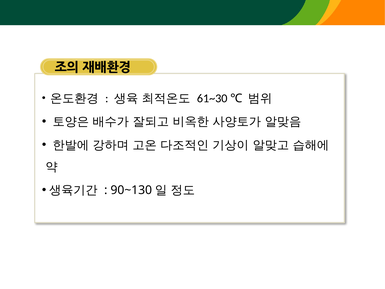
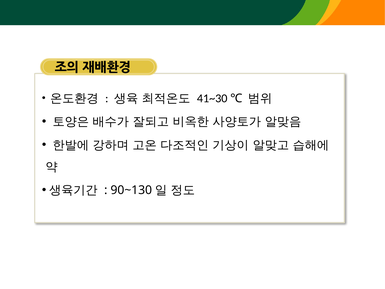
61~30: 61~30 -> 41~30 (212, 98)
